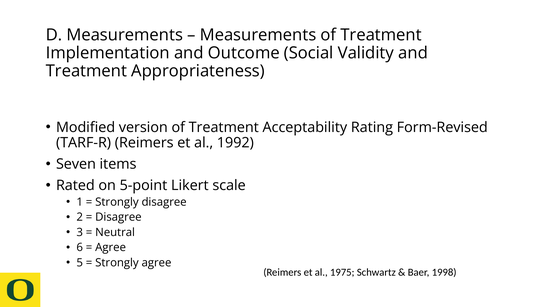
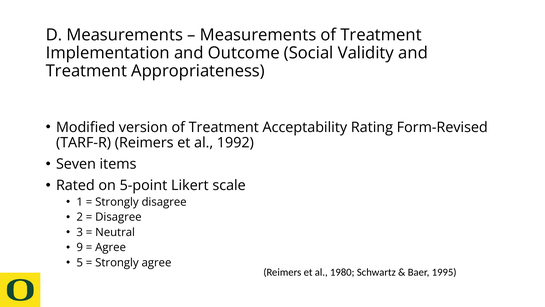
6: 6 -> 9 (80, 247)
1975: 1975 -> 1980 (342, 272)
1998: 1998 -> 1995 (444, 272)
